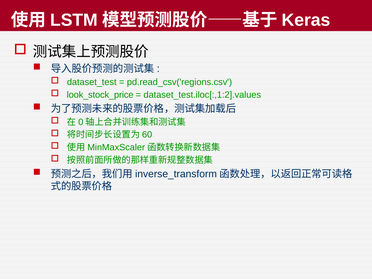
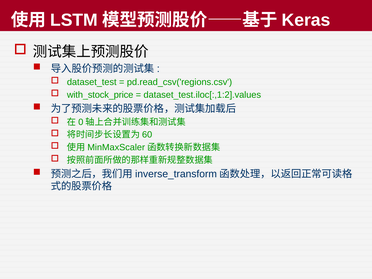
look_stock_price: look_stock_price -> with_stock_price (100, 95)
